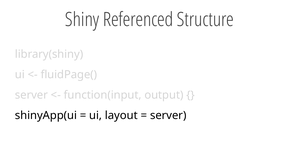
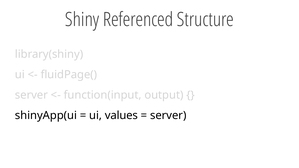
layout: layout -> values (121, 116)
